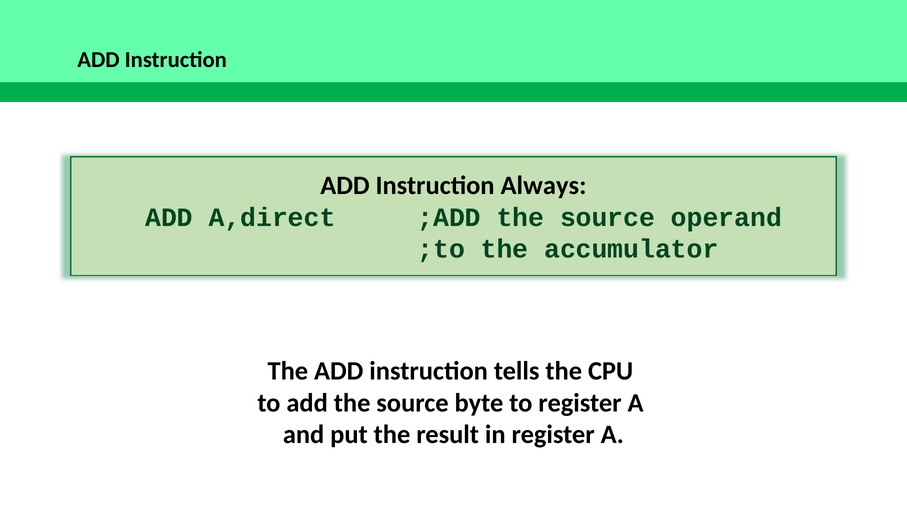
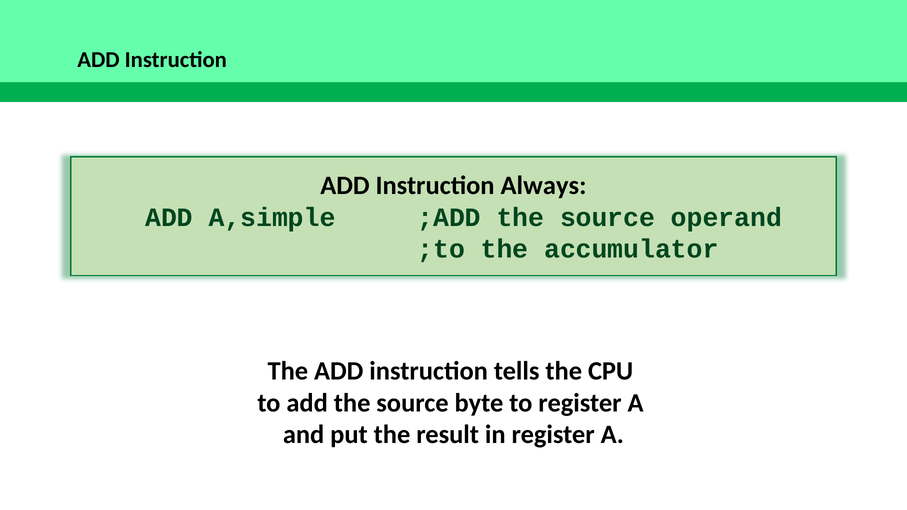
A,direct: A,direct -> A,simple (272, 218)
